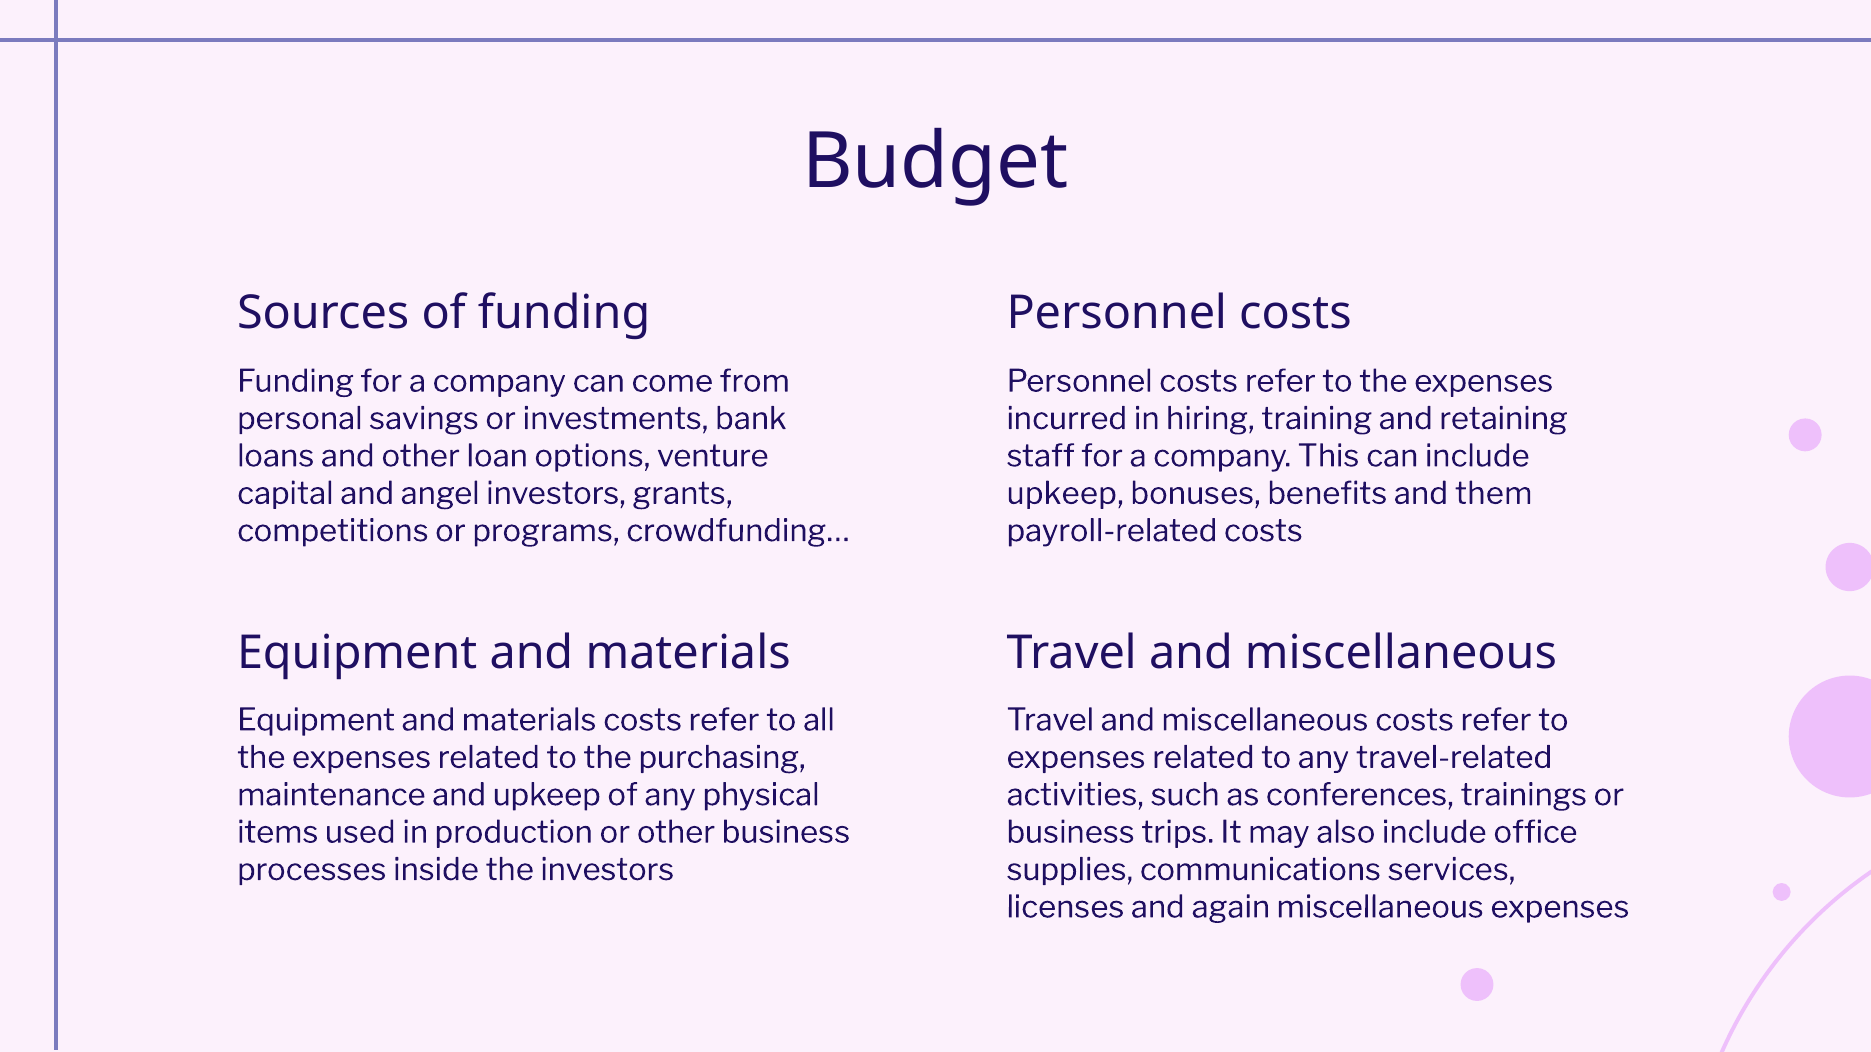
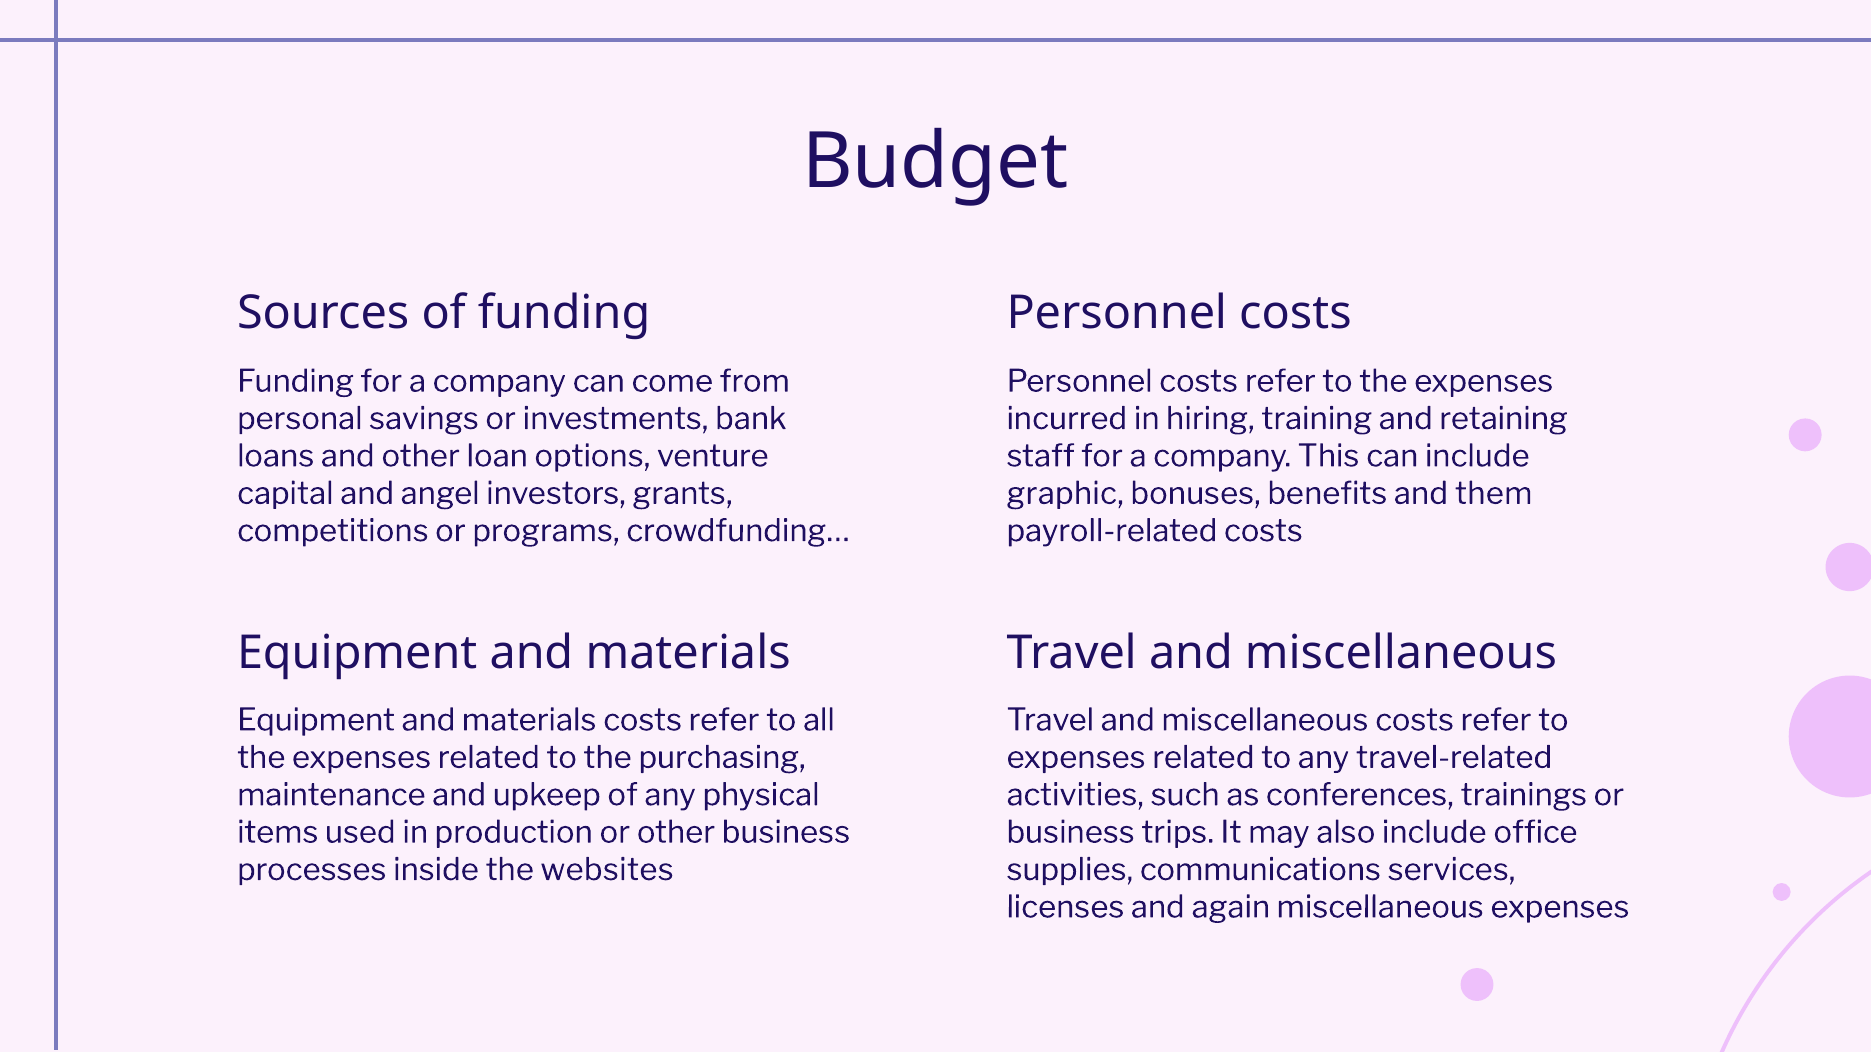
upkeep: upkeep -> graphic (1065, 494)
the investors: investors -> websites (607, 870)
